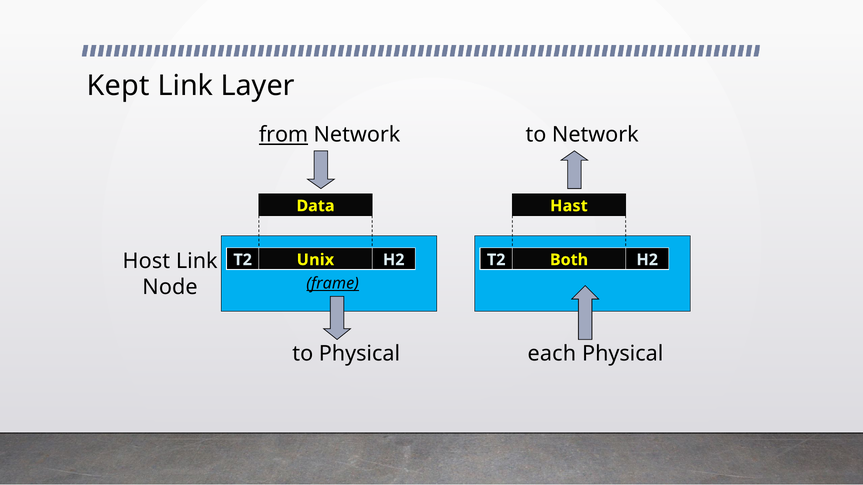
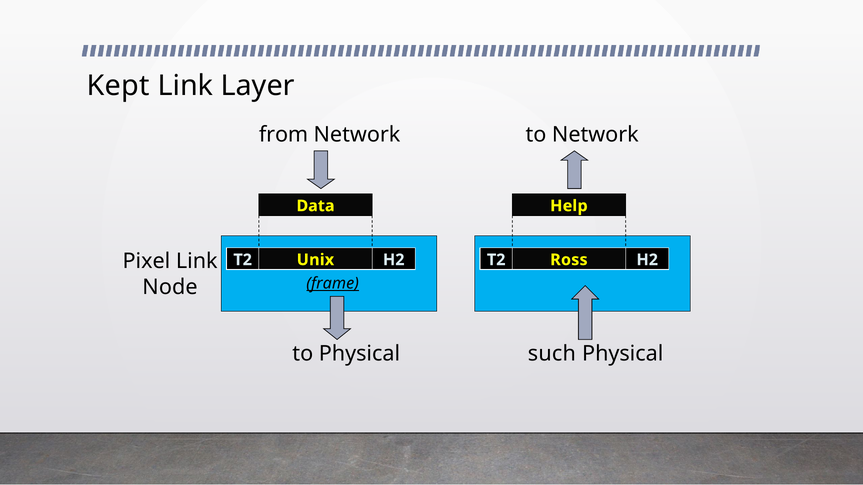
from underline: present -> none (284, 135)
Hast: Hast -> Help (569, 206)
Host: Host -> Pixel (146, 261)
Both: Both -> Ross (569, 260)
each: each -> such (552, 354)
